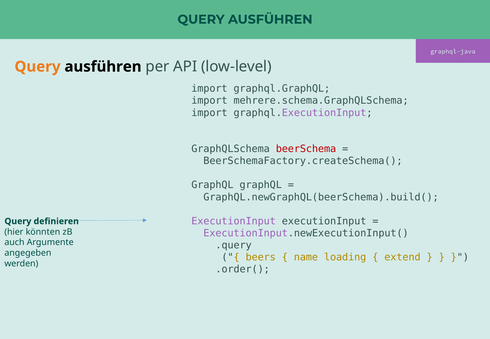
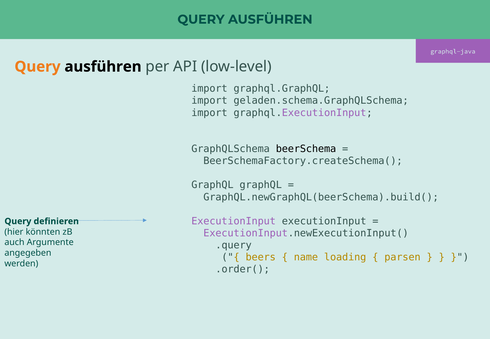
mehrere.schema.GraphQLSchema: mehrere.schema.GraphQLSchema -> geladen.schema.GraphQLSchema (321, 101)
beerSchema colour: red -> black (306, 149)
extend: extend -> parsen (402, 257)
